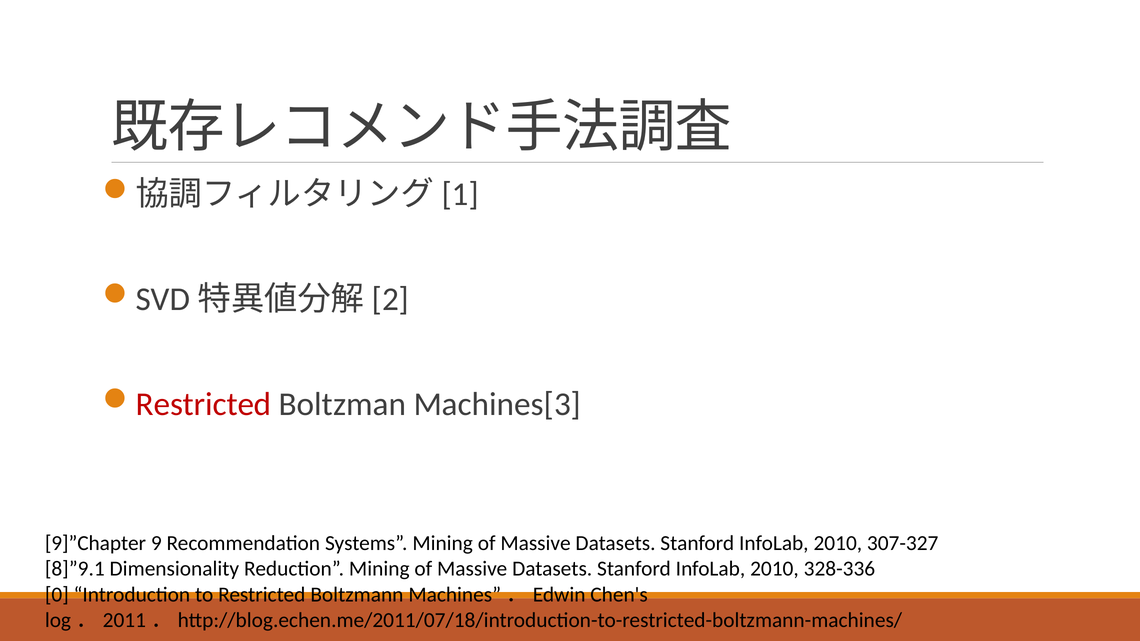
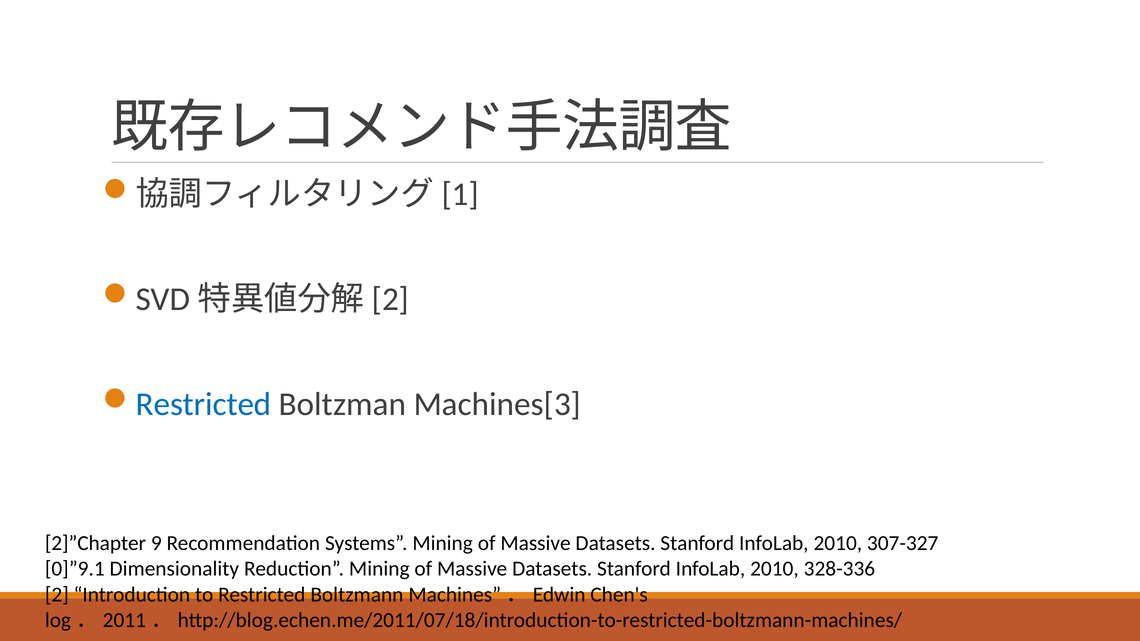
Restricted colour: red -> blue (204, 404)
9]”Chapter: 9]”Chapter -> 2]”Chapter (95, 543)
8]”9.1: 8]”9.1 -> 0]”9.1 (75, 569)
0: 0 -> 2 (57, 595)
